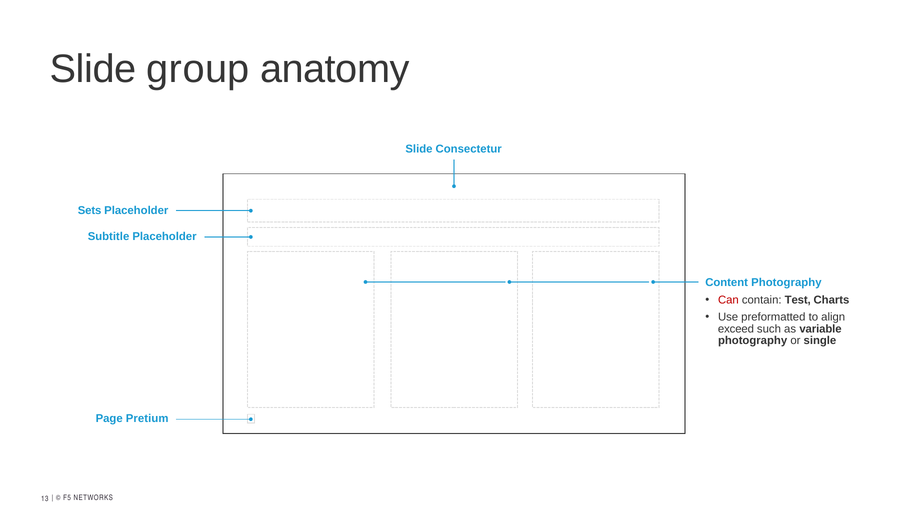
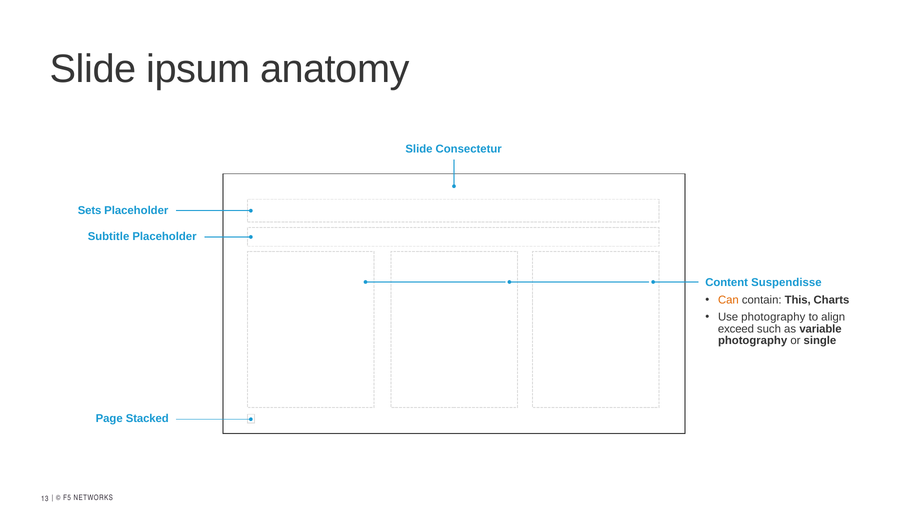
group: group -> ipsum (198, 69)
Content Photography: Photography -> Suspendisse (786, 283)
Can colour: red -> orange (728, 300)
Test: Test -> This (798, 300)
Use preformatted: preformatted -> photography (773, 317)
Pretium: Pretium -> Stacked (147, 418)
